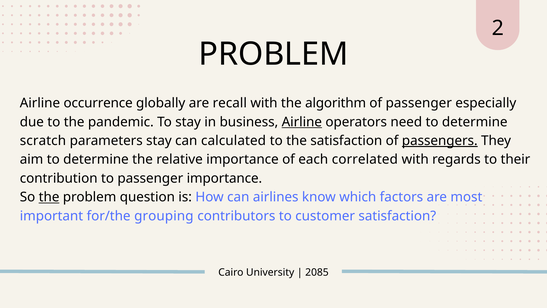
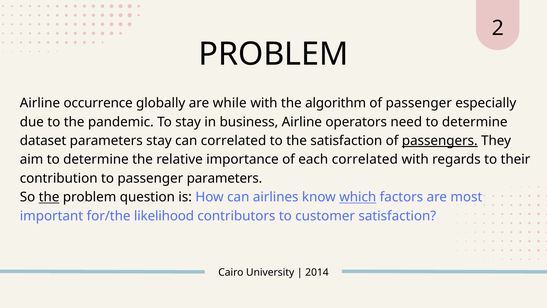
recall: recall -> while (230, 103)
Airline underline: present -> none (302, 122)
scratch: scratch -> dataset (43, 141)
can calculated: calculated -> correlated (234, 141)
passenger importance: importance -> parameters (224, 178)
which underline: none -> present (358, 197)
grouping: grouping -> likelihood (164, 216)
2085: 2085 -> 2014 (317, 272)
